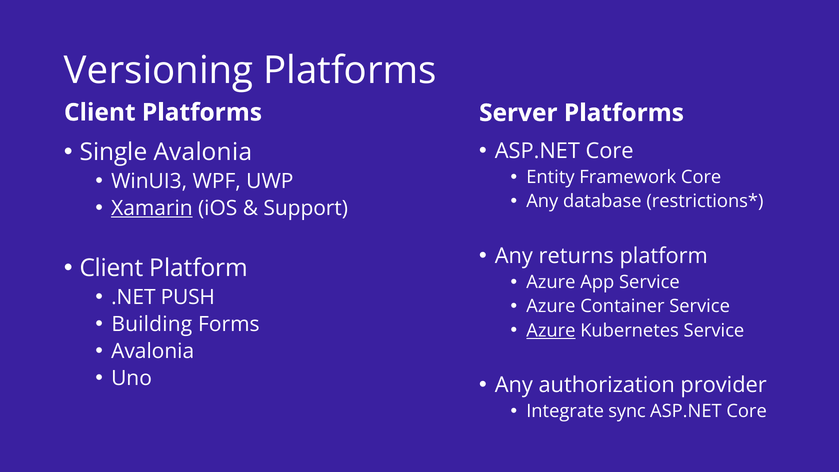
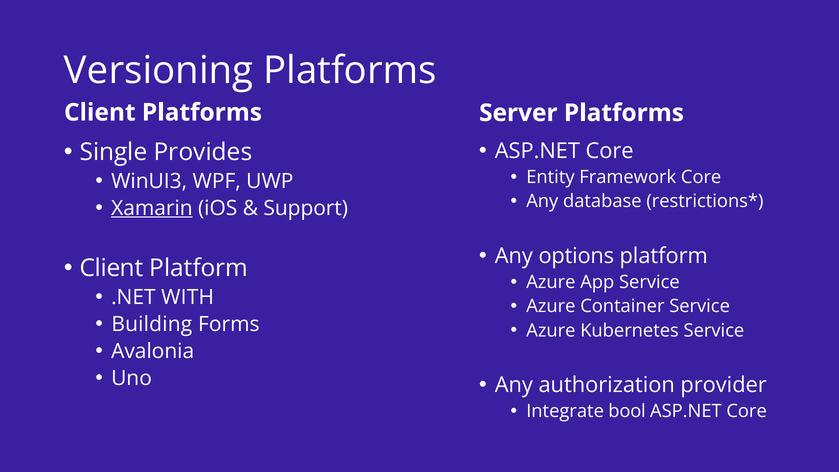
Single Avalonia: Avalonia -> Provides (203, 152)
returns: returns -> options (576, 256)
PUSH: PUSH -> WITH (188, 297)
Azure underline: present -> none (551, 330)
sync: sync -> bool (627, 411)
